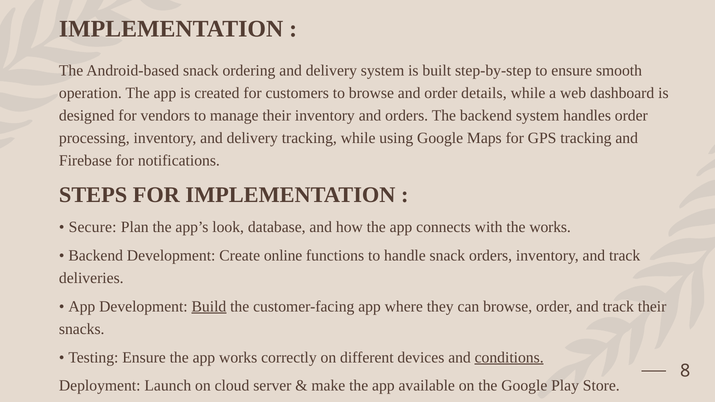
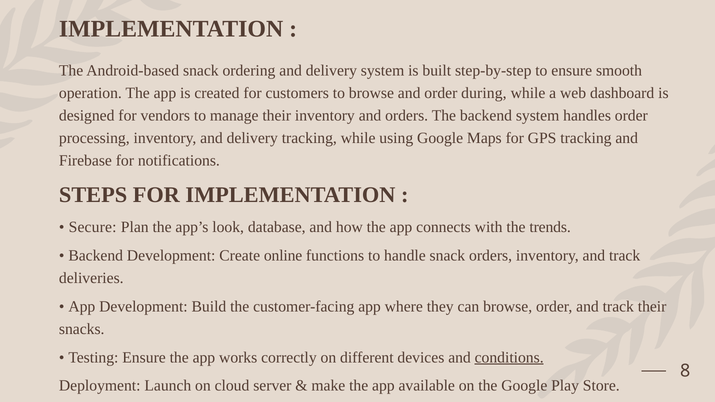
details: details -> during (484, 93)
the works: works -> trends (550, 227)
Build underline: present -> none (209, 307)
